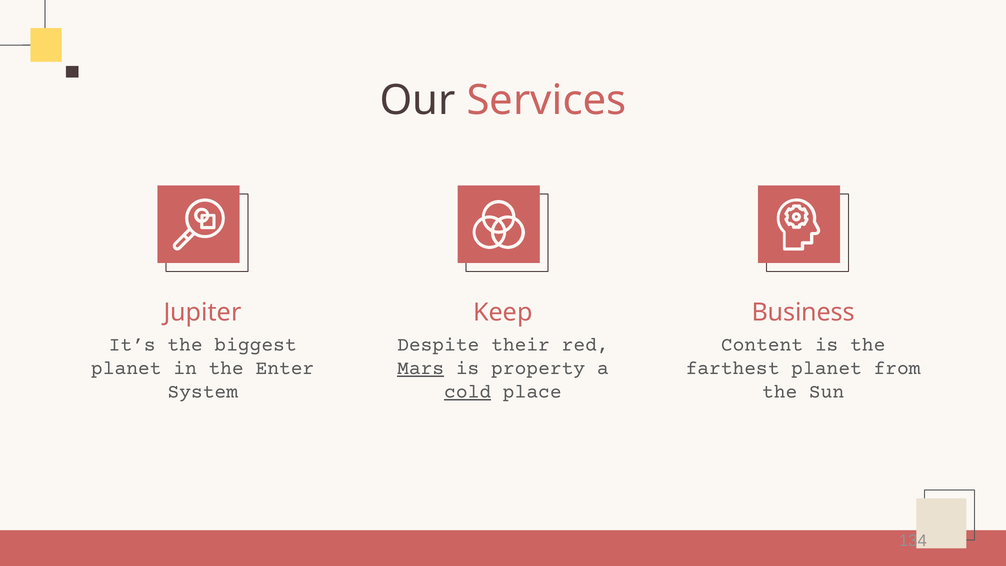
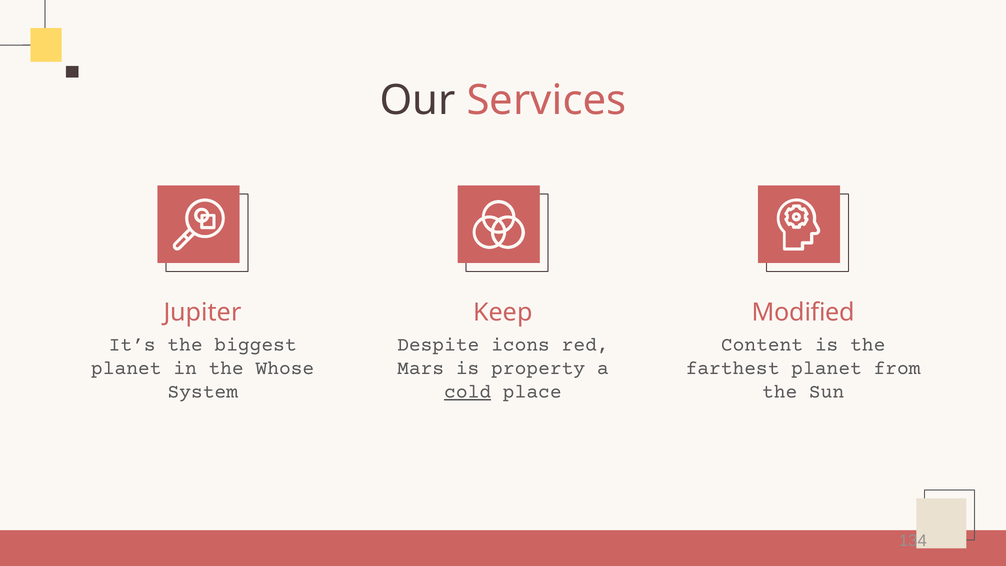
Business: Business -> Modified (803, 312)
their: their -> icons (520, 344)
Enter: Enter -> Whose (285, 368)
Mars underline: present -> none (421, 368)
